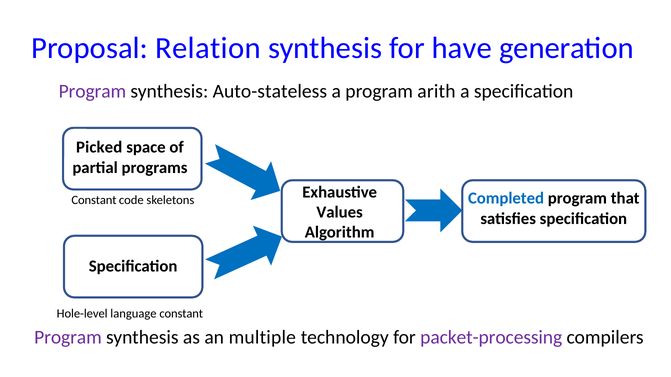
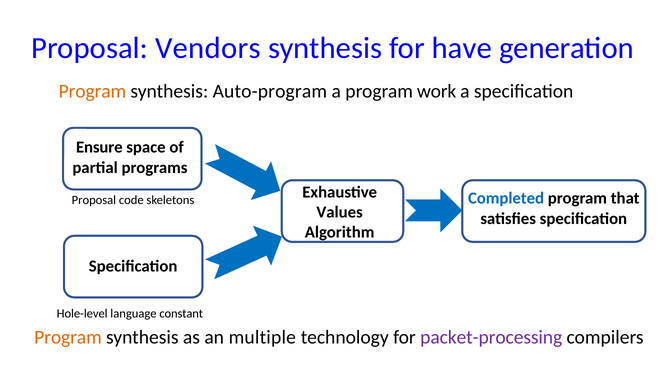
Relation: Relation -> Vendors (208, 48)
Program colour: purple -> orange (92, 91)
Auto-stateless: Auto-stateless -> Auto-program (270, 91)
arith: arith -> work (437, 91)
Picked: Picked -> Ensure (99, 148)
Constant: Constant -> Proposal (94, 201)
Program colour: purple -> orange (68, 338)
